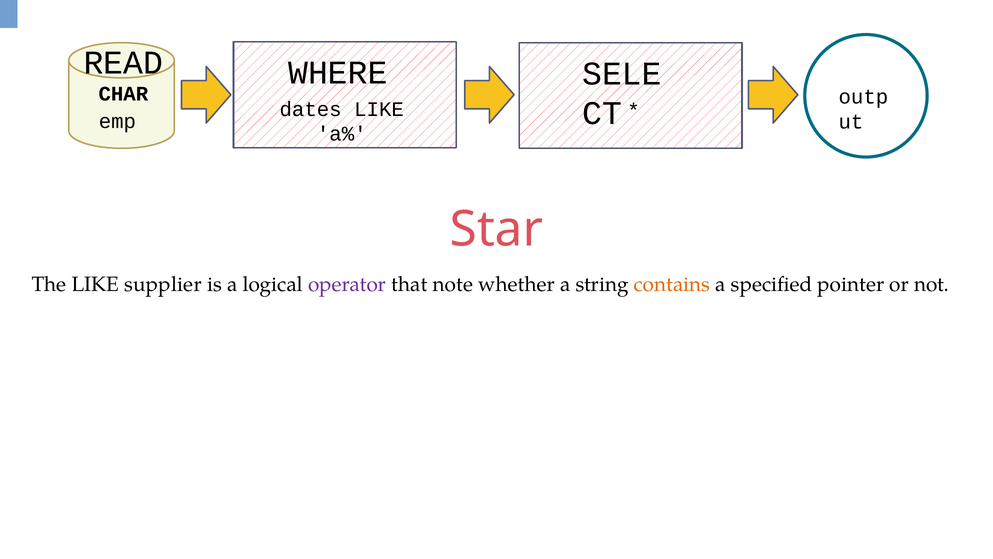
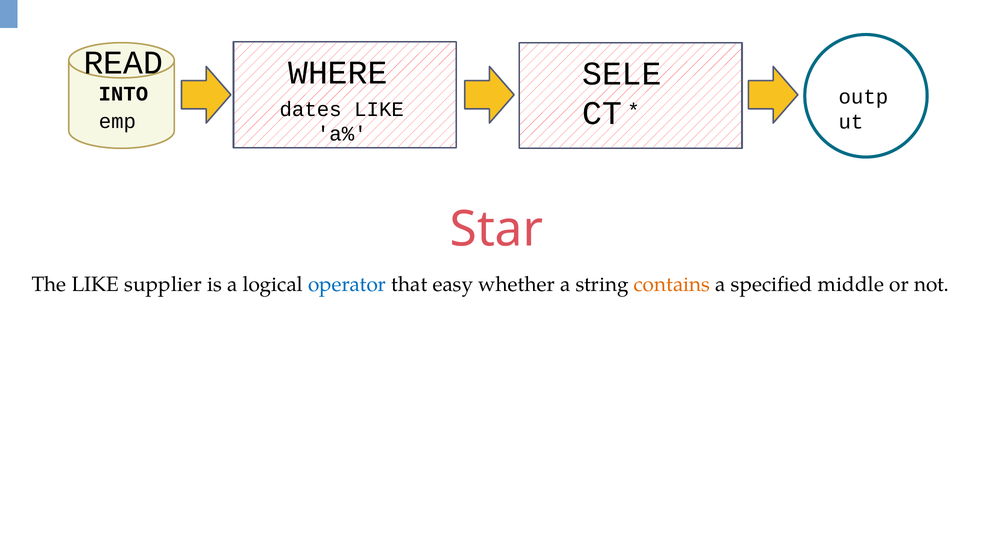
CHAR: CHAR -> INTO (123, 94)
operator colour: purple -> blue (347, 284)
note: note -> easy (453, 284)
pointer: pointer -> middle (851, 284)
